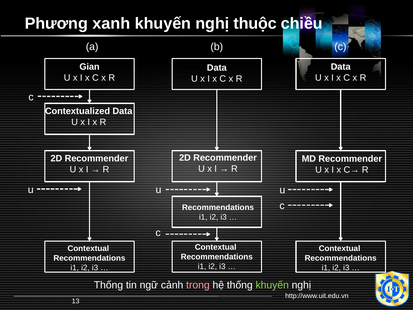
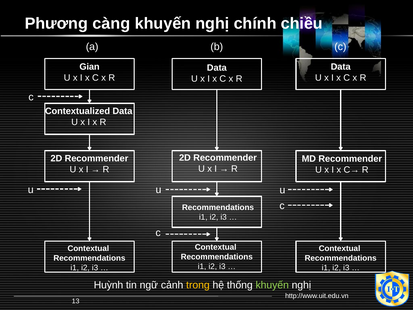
xanh: xanh -> càng (111, 23)
thuộc: thuộc -> chính (255, 23)
Thống: Thống -> Huỳnh (109, 285)
trong colour: pink -> yellow (198, 285)
